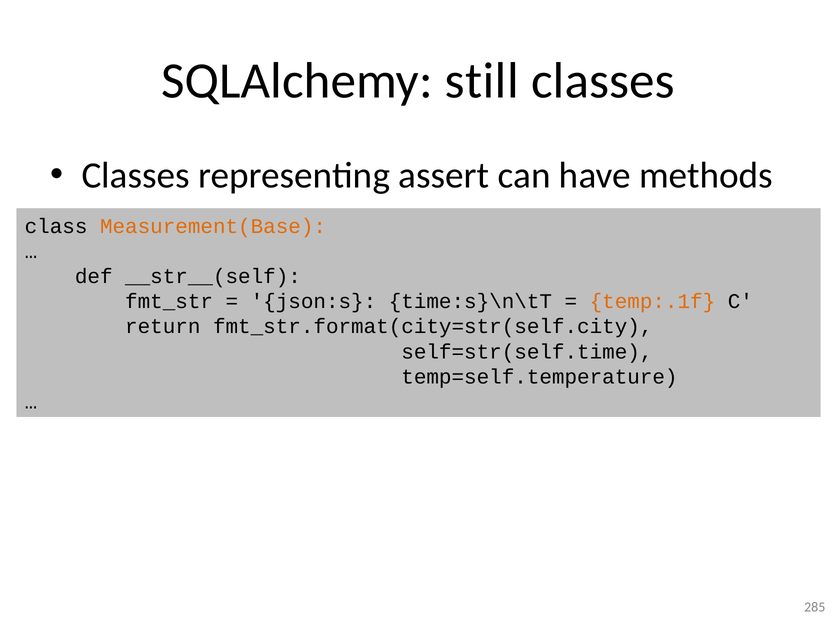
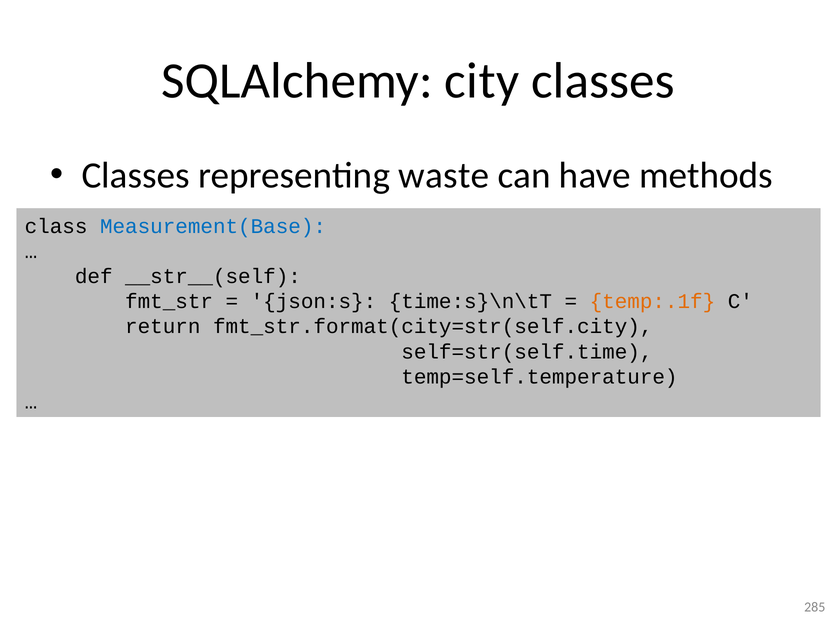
still: still -> city (482, 81)
assert: assert -> waste (444, 176)
Measurement(Base colour: orange -> blue (213, 227)
